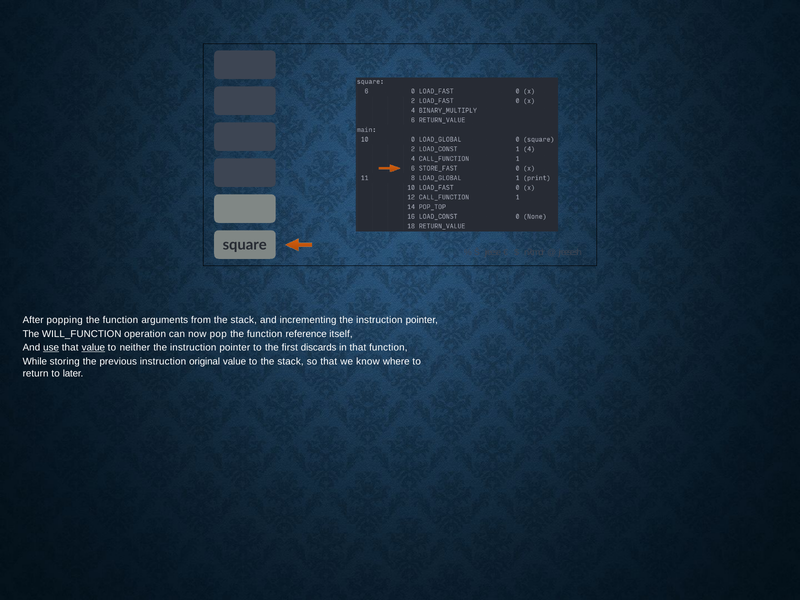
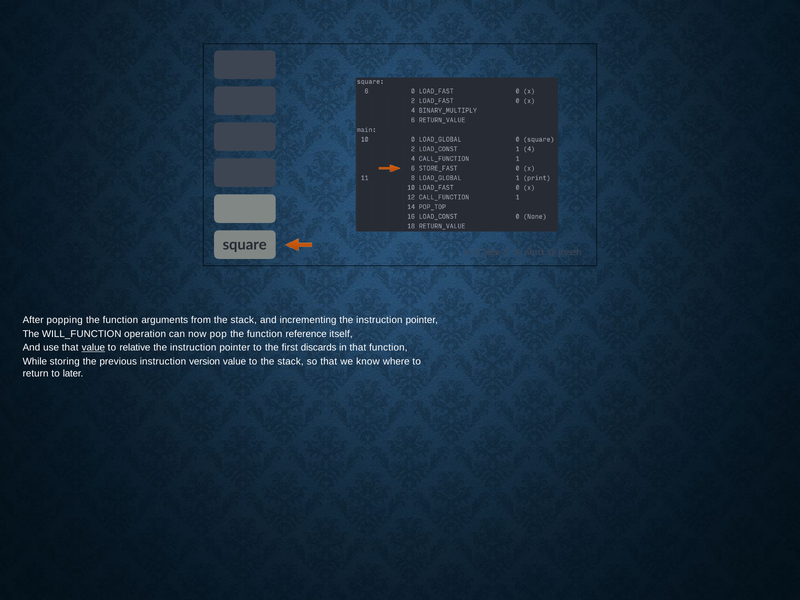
use underline: present -> none (51, 348)
neither: neither -> relative (135, 348)
original: original -> version (205, 362)
